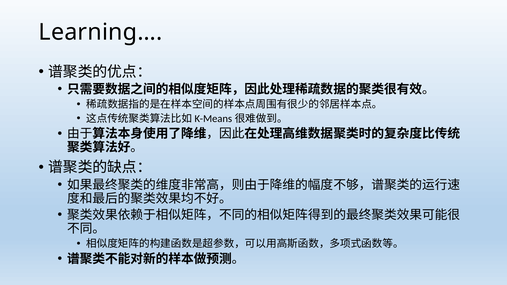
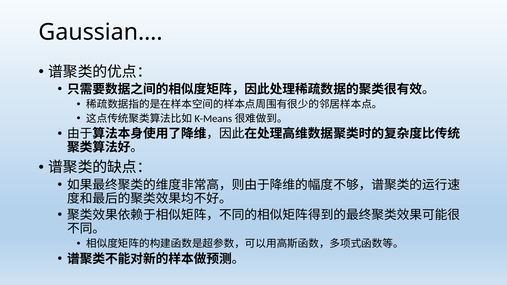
Learning…: Learning… -> Gaussian… (101, 32)
